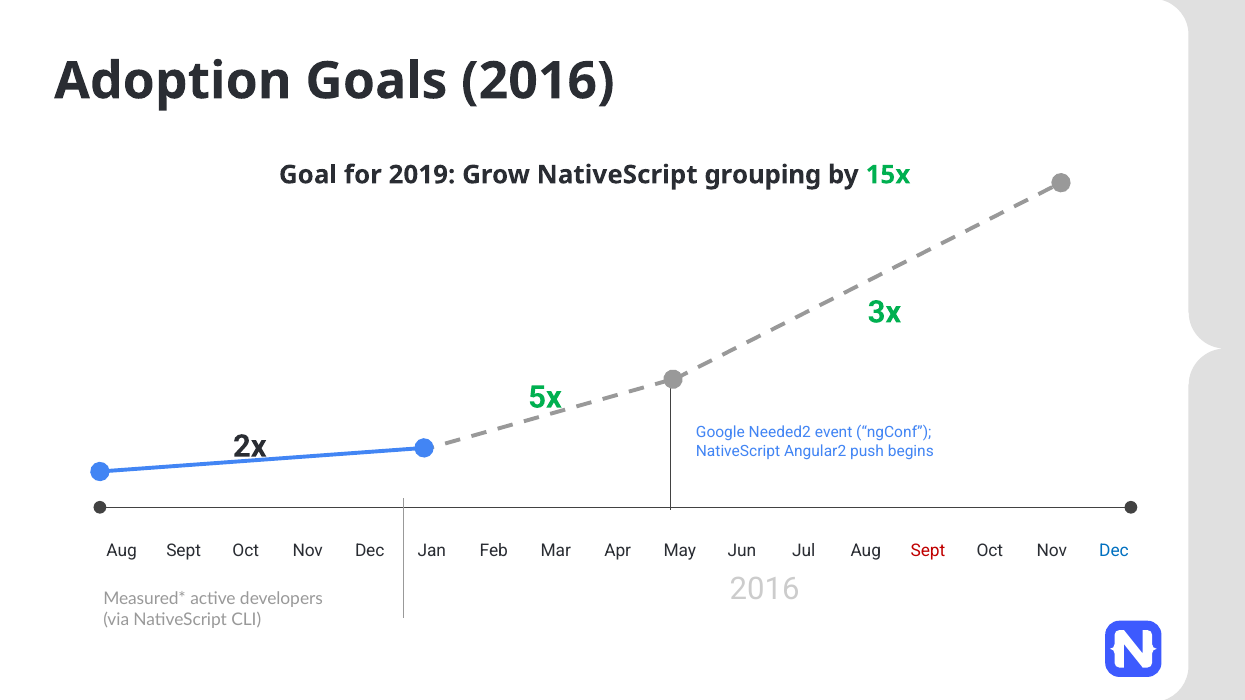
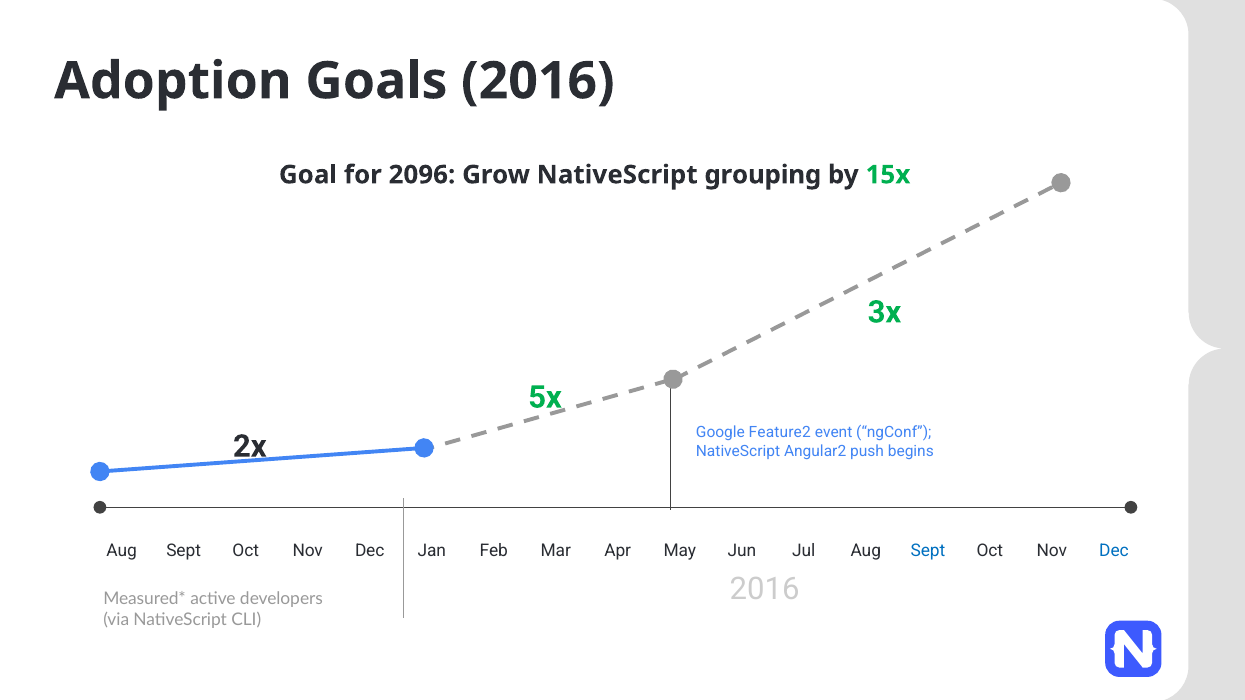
2019: 2019 -> 2096 (422, 175)
Needed2: Needed2 -> Feature2 (780, 432)
Sept colour: red -> blue (928, 551)
